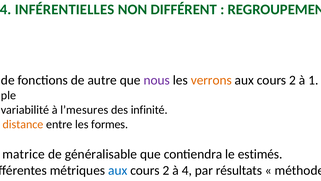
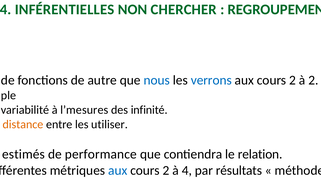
DIFFÉRENT: DIFFÉRENT -> CHERCHER (184, 9)
nous colour: purple -> blue (157, 80)
verrons colour: orange -> blue (211, 80)
à 1: 1 -> 2 (313, 80)
formes: formes -> utiliser (110, 124)
matrice: matrice -> estimés (24, 154)
généralisable: généralisable -> performance (101, 154)
estimés: estimés -> relation (260, 154)
